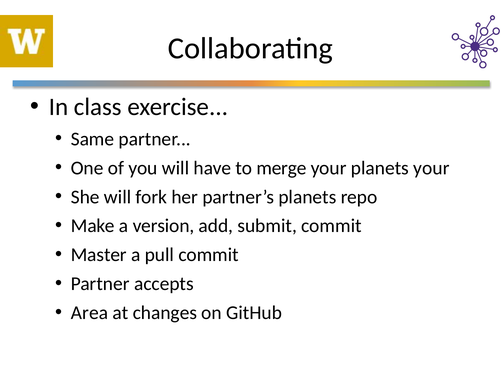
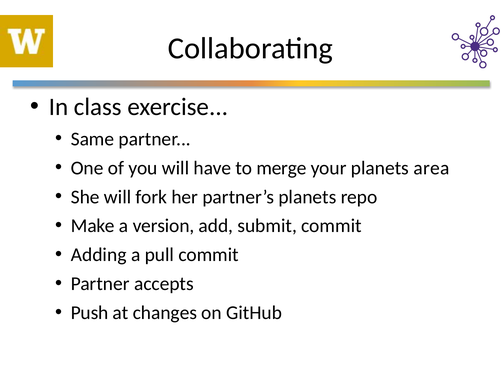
planets your: your -> area (431, 168)
Master: Master -> Adding (99, 255)
Area: Area -> Push (90, 313)
